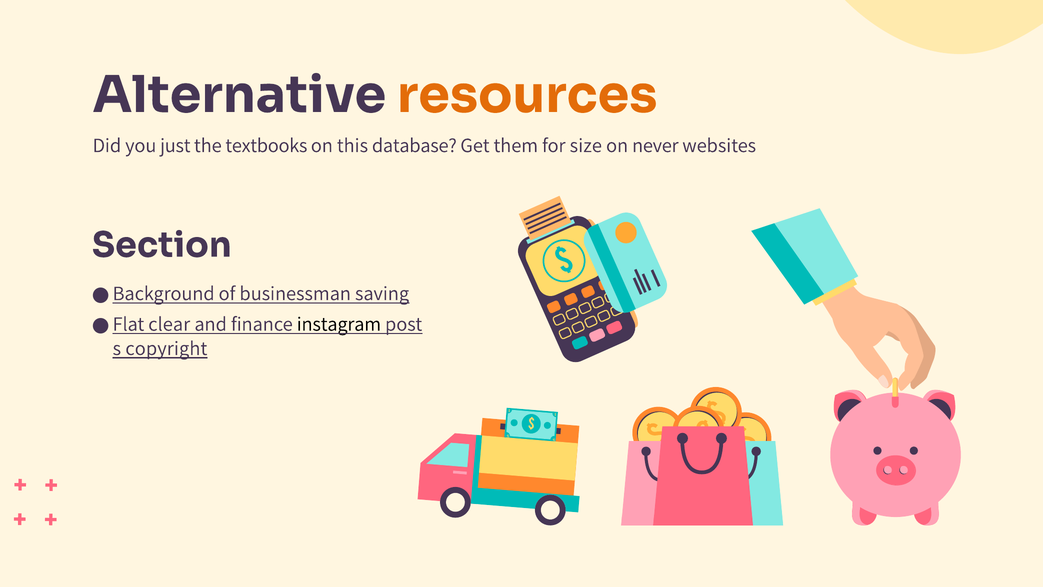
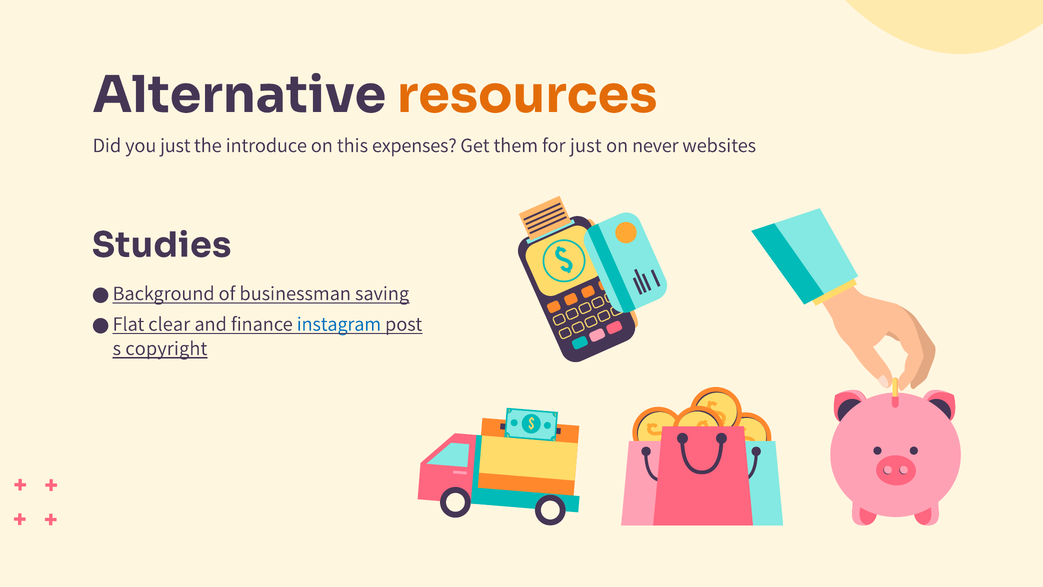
textbooks: textbooks -> introduce (266, 145)
database: database -> expenses (414, 145)
for size: size -> just (586, 145)
Section: Section -> Studies (162, 245)
instagram colour: black -> blue (339, 324)
